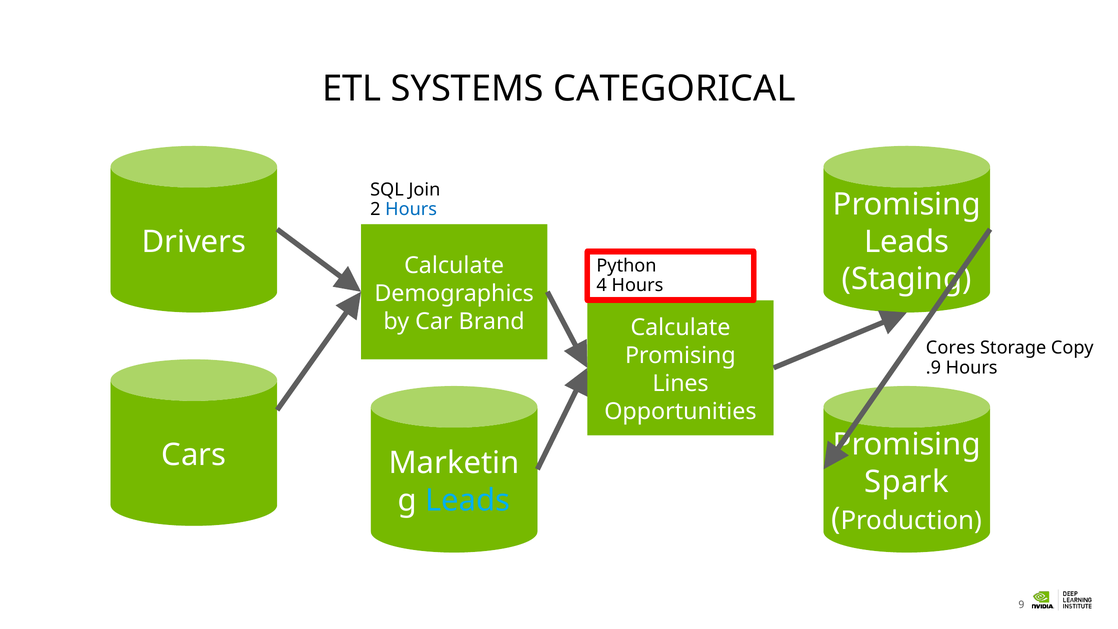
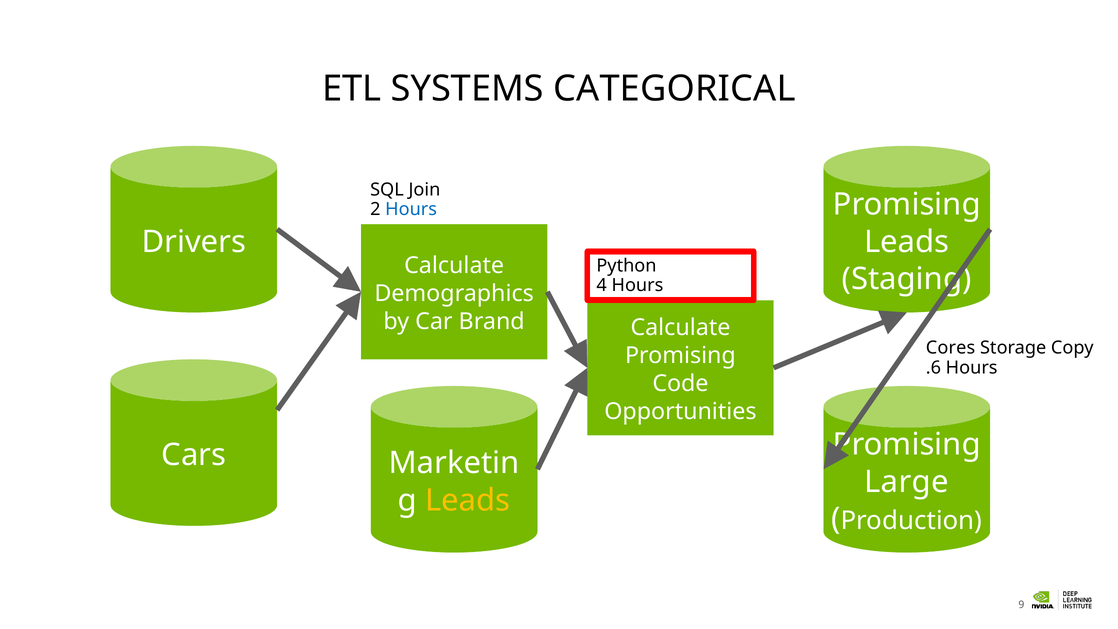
.9: .9 -> .6 (933, 367)
Lines: Lines -> Code (680, 383)
Spark: Spark -> Large (907, 482)
Leads colour: light blue -> yellow (468, 500)
